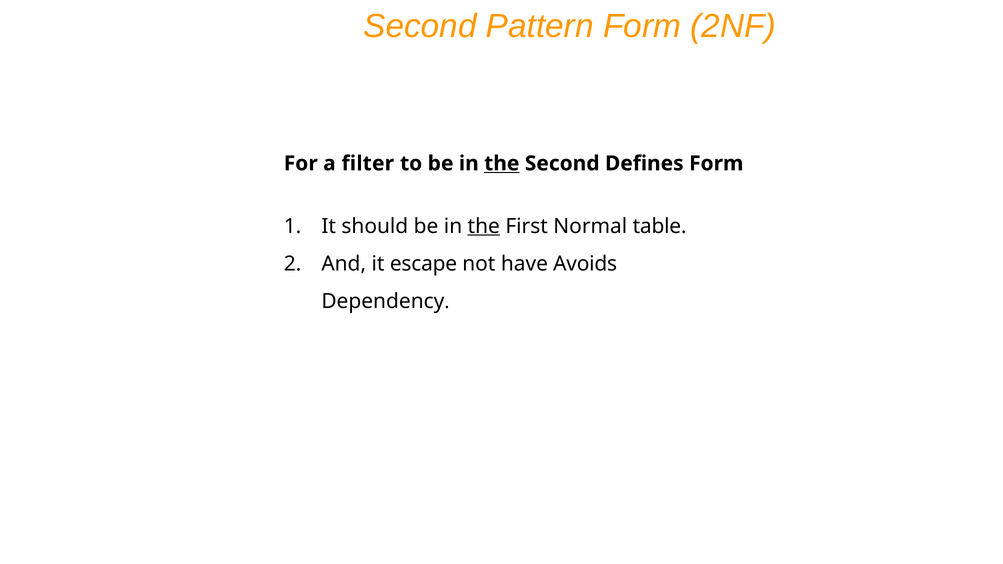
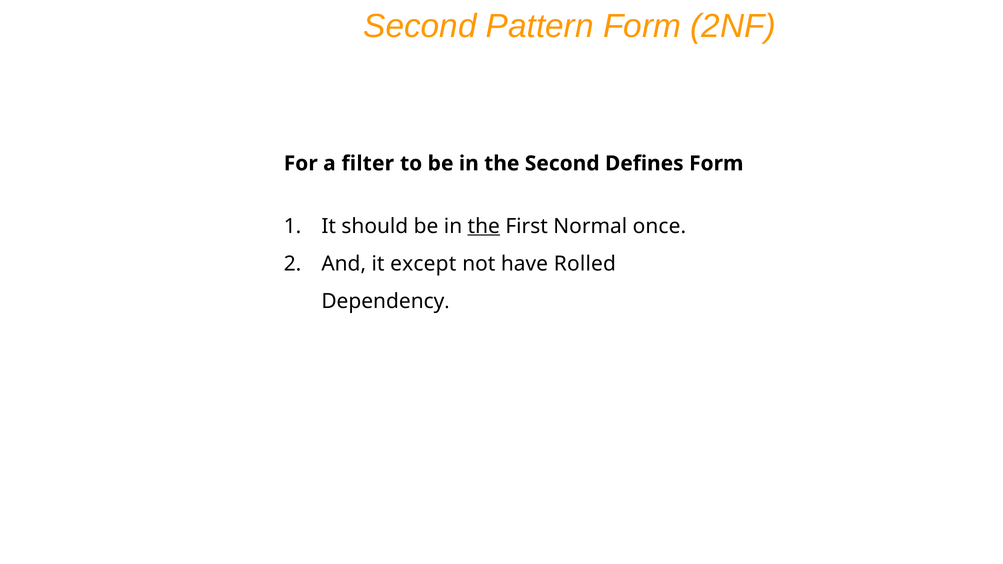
the underline: present -> none (502, 164)
table: table -> once (659, 226)
escape: escape -> except (423, 264)
Avoids: Avoids -> Rolled (585, 264)
